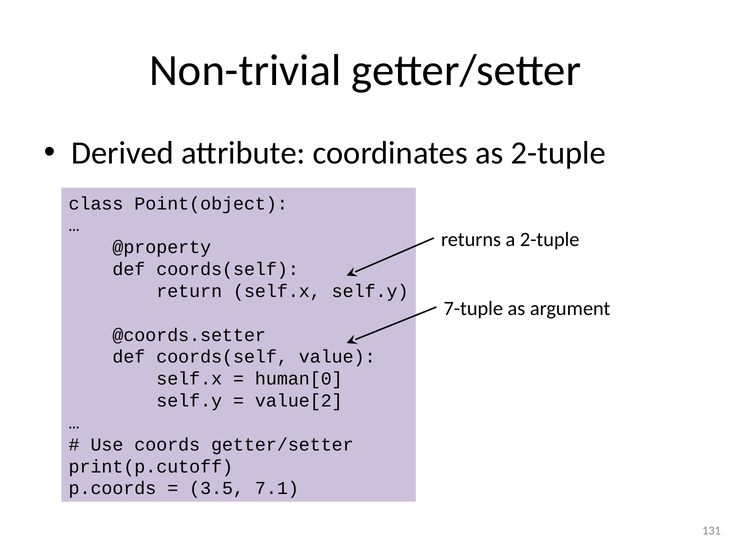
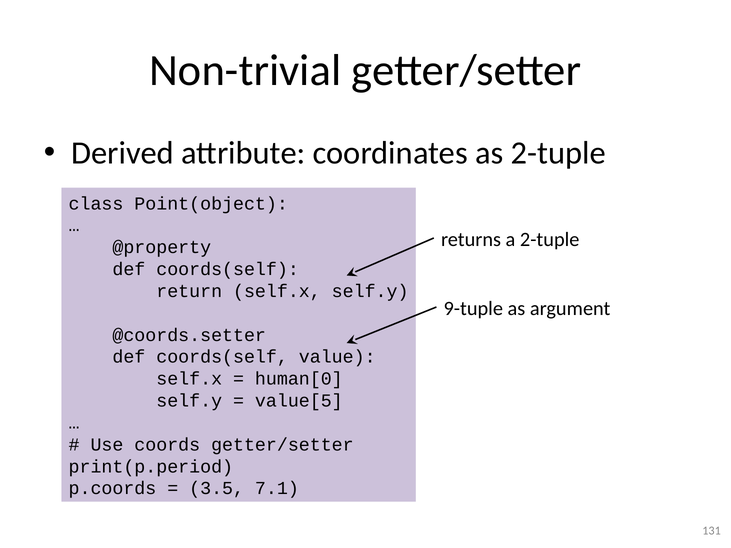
7-tuple: 7-tuple -> 9-tuple (473, 309)
value[2: value[2 -> value[5 (299, 401)
print(p.cutoff: print(p.cutoff -> print(p.period (151, 467)
